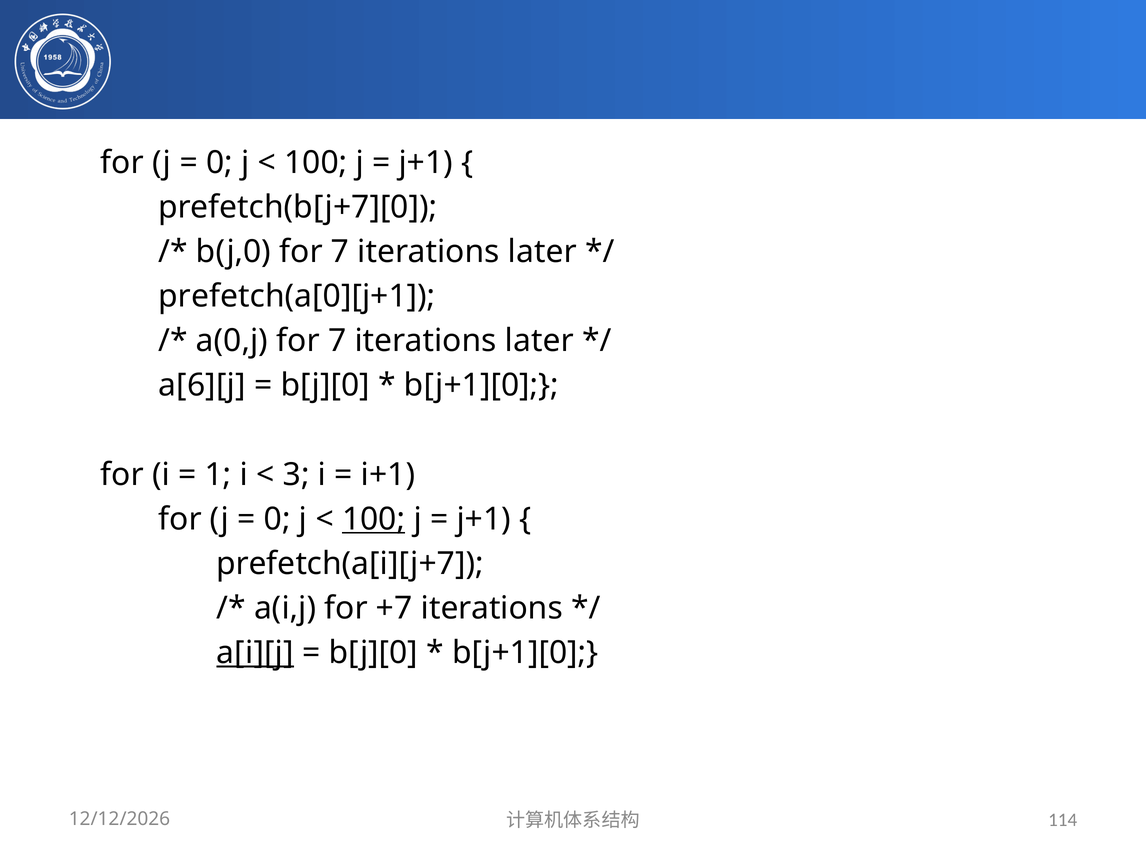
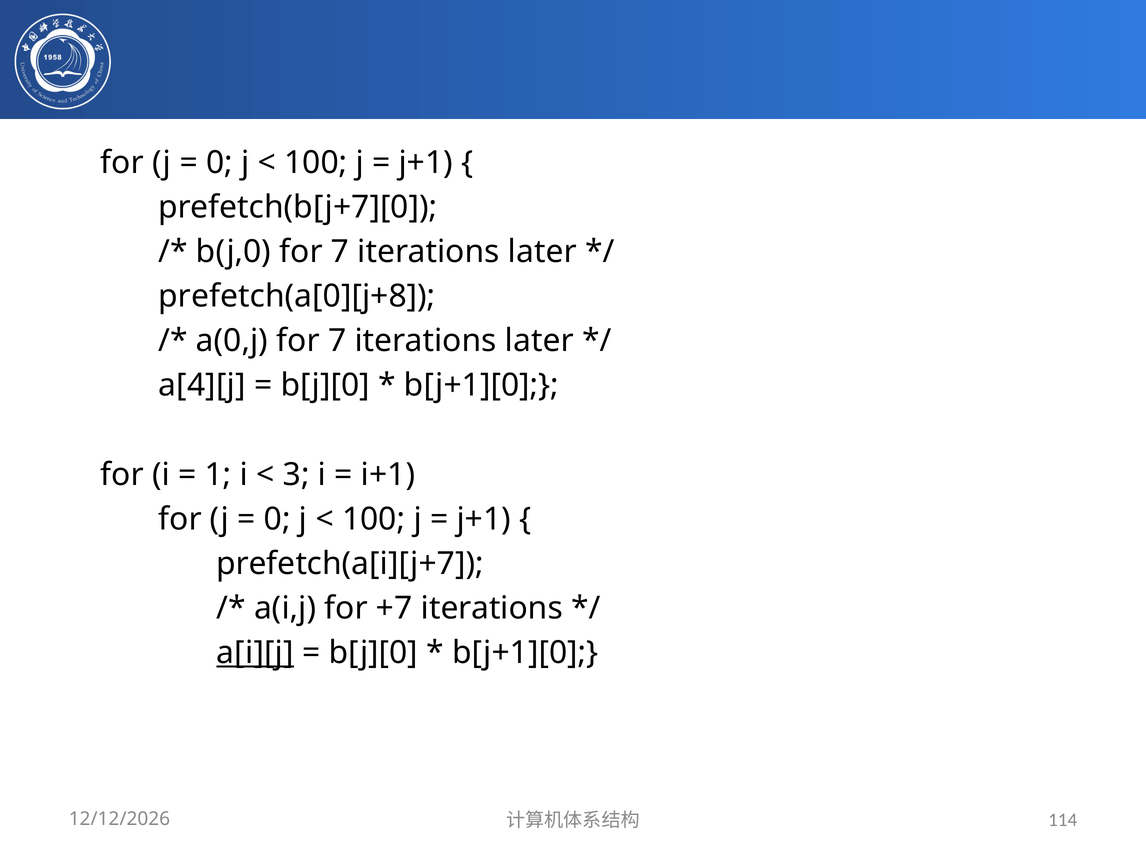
prefetch(a[0][j+1: prefetch(a[0][j+1 -> prefetch(a[0][j+8 (297, 296)
a[6][j: a[6][j -> a[4][j (202, 386)
100 underline: present -> none (374, 519)
